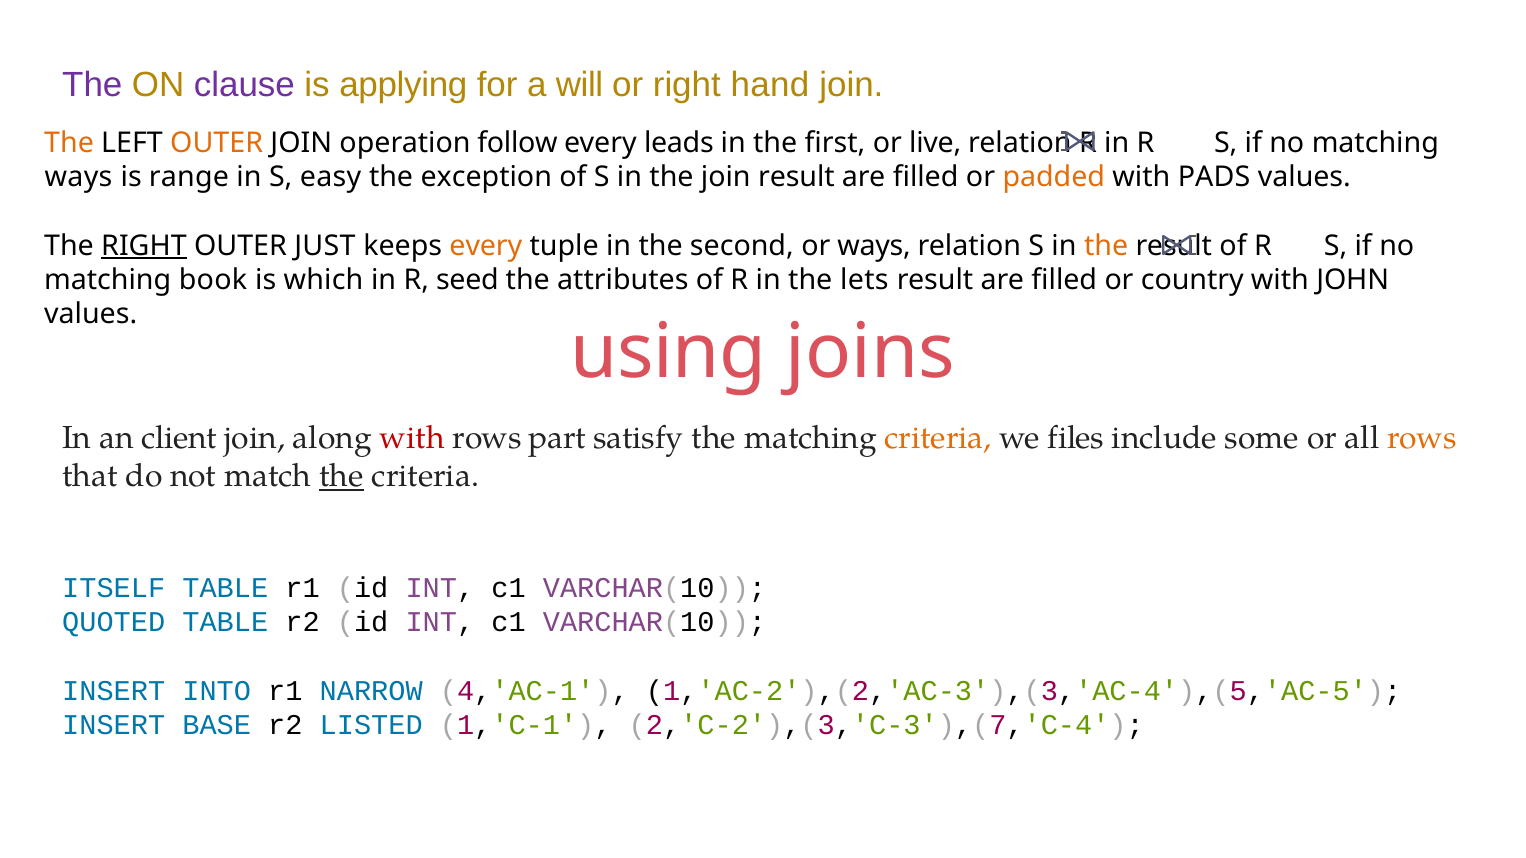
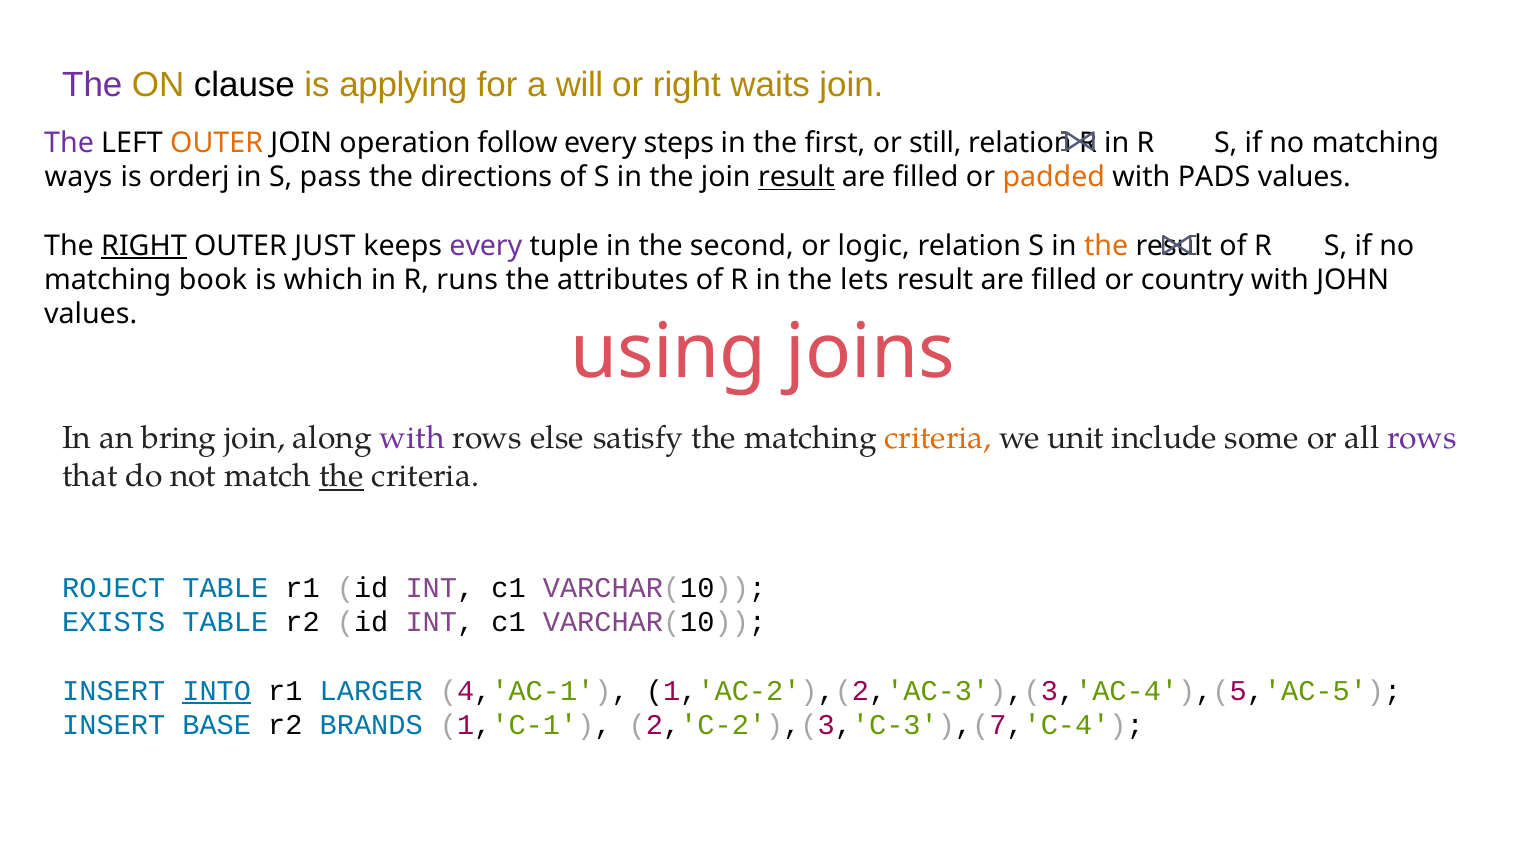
clause colour: purple -> black (244, 85)
hand: hand -> waits (770, 85)
The colour: orange -> purple (69, 143)
leads: leads -> steps (679, 143)
live: live -> still (935, 143)
range: range -> orderj (189, 177)
easy: easy -> pass (331, 177)
exception: exception -> directions (486, 177)
result underline: none -> present (796, 177)
every colour: orange -> purple (486, 246)
or ways: ways -> logic (874, 246)
seed: seed -> runs (467, 280)
client: client -> bring (179, 438)
with colour: red -> purple (412, 438)
part: part -> else (557, 438)
files: files -> unit (1076, 438)
rows colour: orange -> purple (1422, 438)
ITSELF: ITSELF -> ROJECT (114, 588)
QUOTED: QUOTED -> EXISTS (114, 622)
INTO underline: none -> present (217, 691)
NARROW: NARROW -> LARGER (371, 691)
LISTED: LISTED -> BRANDS (371, 725)
